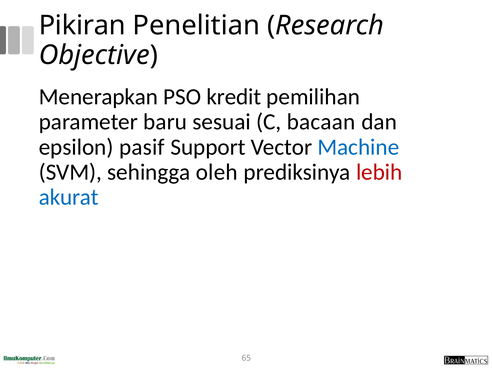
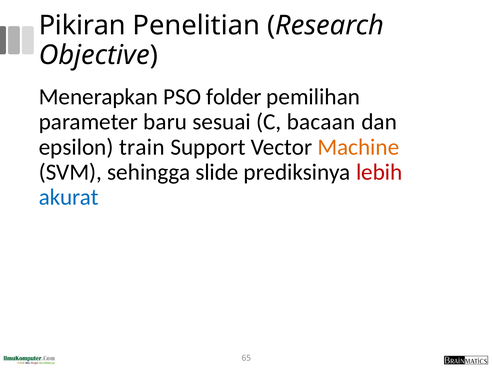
kredit: kredit -> folder (234, 97)
pasif: pasif -> train (142, 147)
Machine colour: blue -> orange (358, 147)
oleh: oleh -> slide (217, 172)
